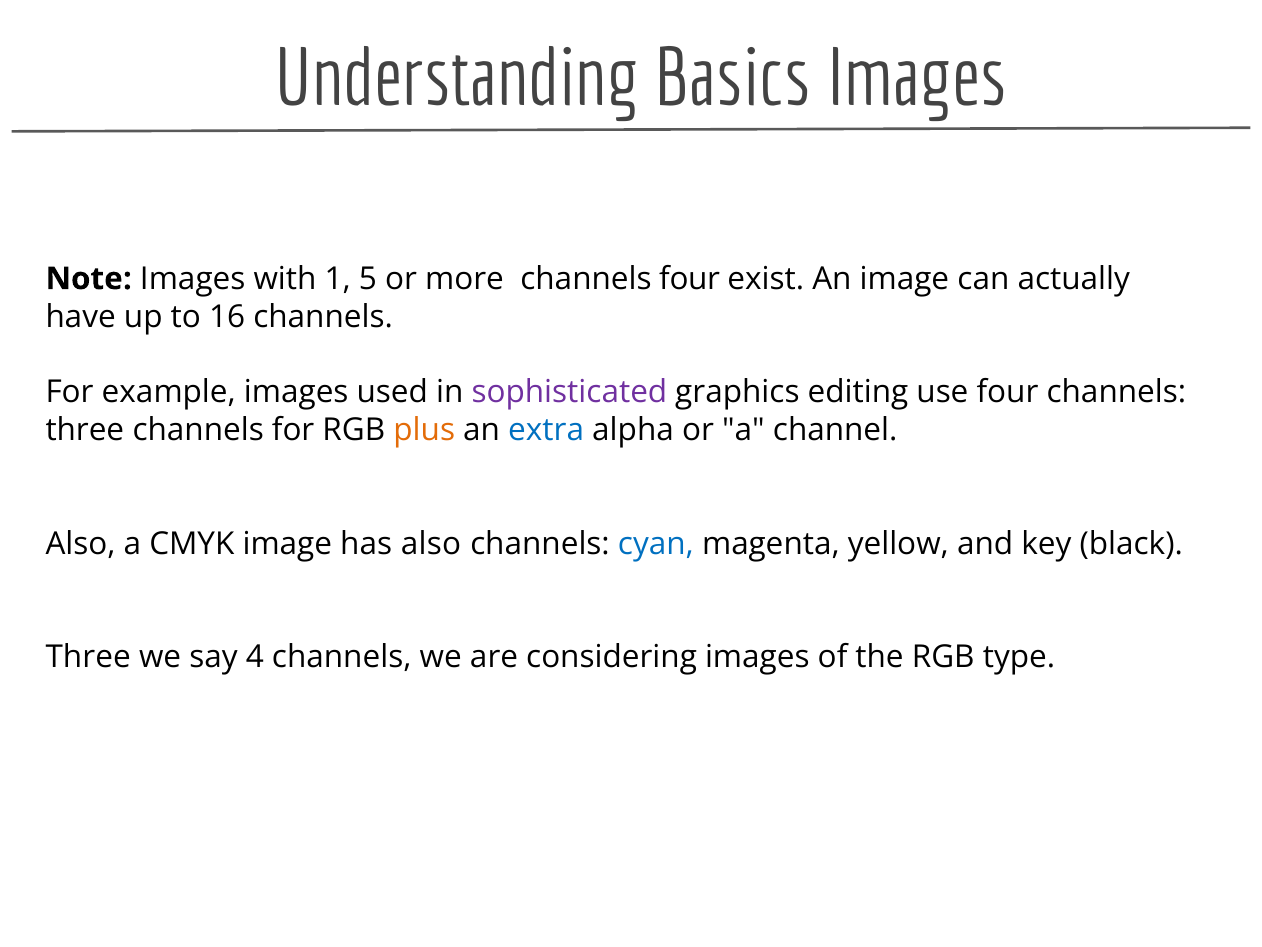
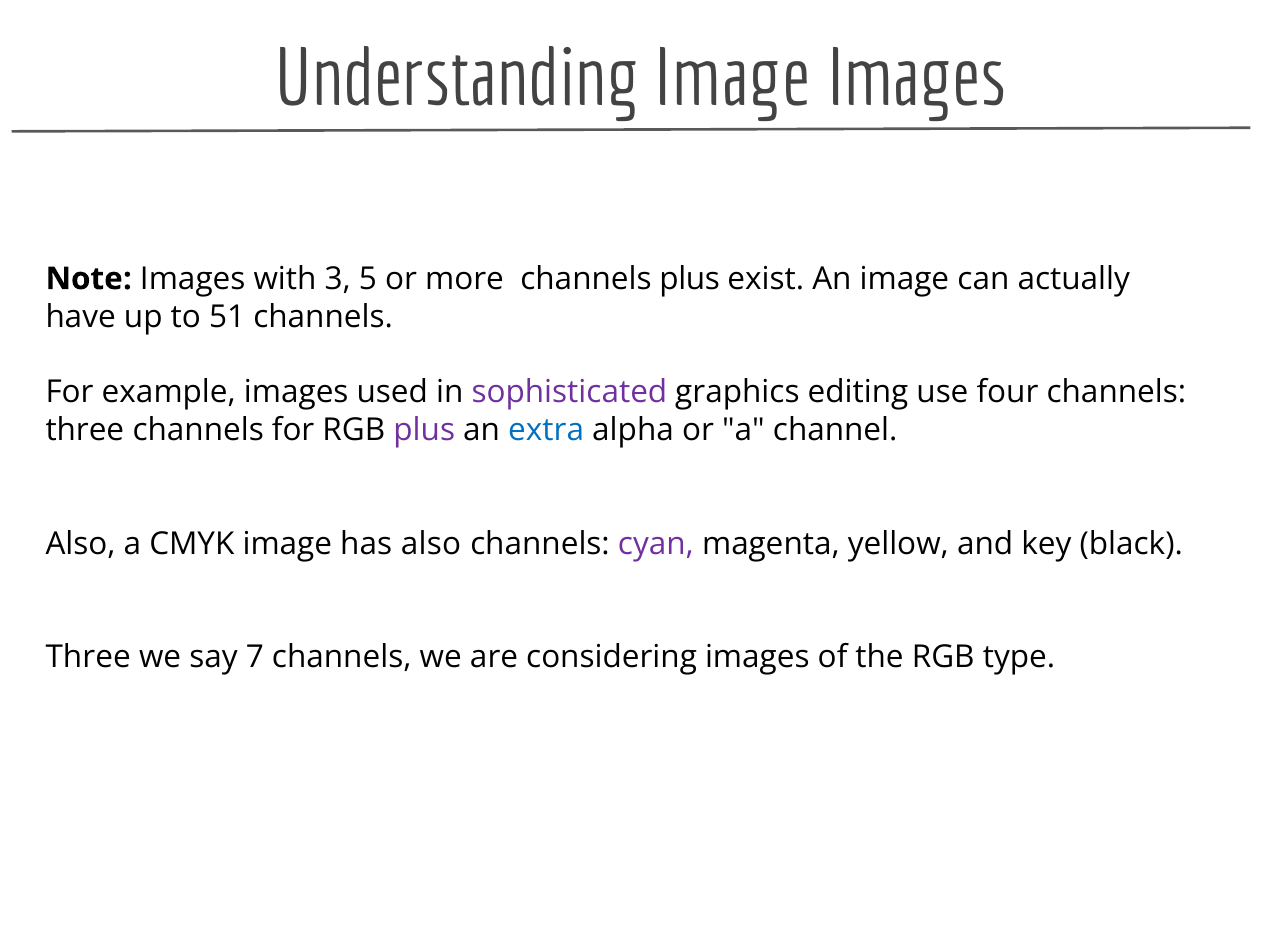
Understanding Basics: Basics -> Image (733, 79)
1: 1 -> 3 (338, 279)
channels four: four -> plus (690, 279)
16: 16 -> 51 (227, 316)
plus colour: orange -> purple (424, 430)
cyan colour: blue -> purple (656, 544)
4: 4 -> 7 (255, 657)
